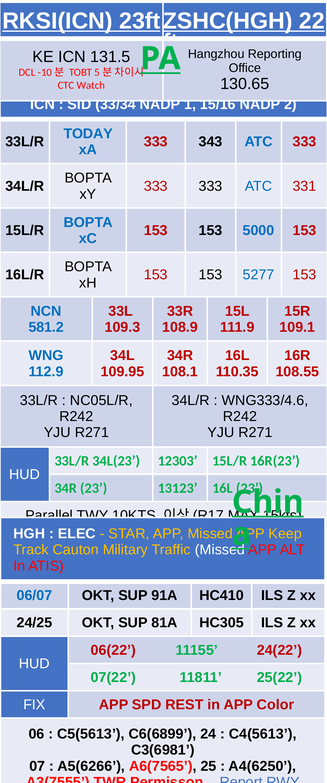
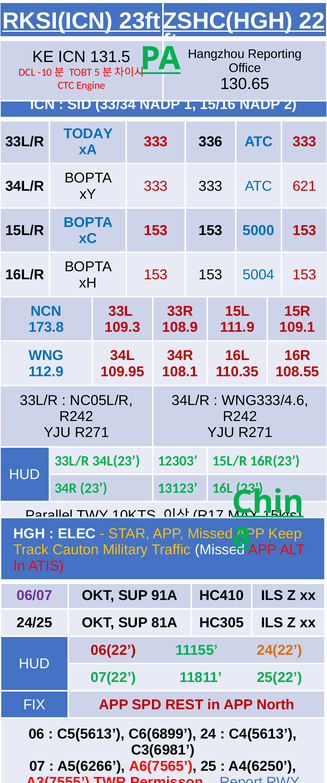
Watch: Watch -> Engine (91, 85)
343: 343 -> 336 (211, 142)
331: 331 -> 621 (304, 186)
5277: 5277 -> 5004 (259, 275)
581.2: 581.2 -> 173.8 (46, 327)
06/07 colour: blue -> purple (34, 595)
24(22 colour: red -> orange (279, 650)
Color: Color -> North (275, 704)
